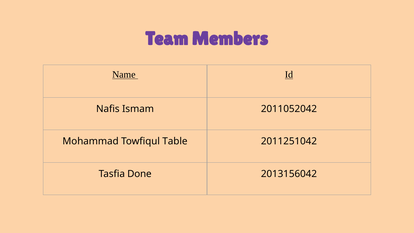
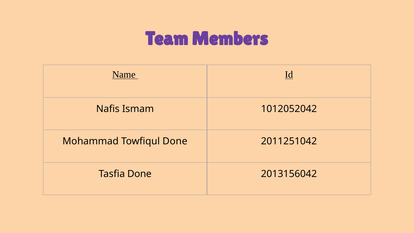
2011052042: 2011052042 -> 1012052042 (289, 109)
Towfiqul Table: Table -> Done (175, 141)
